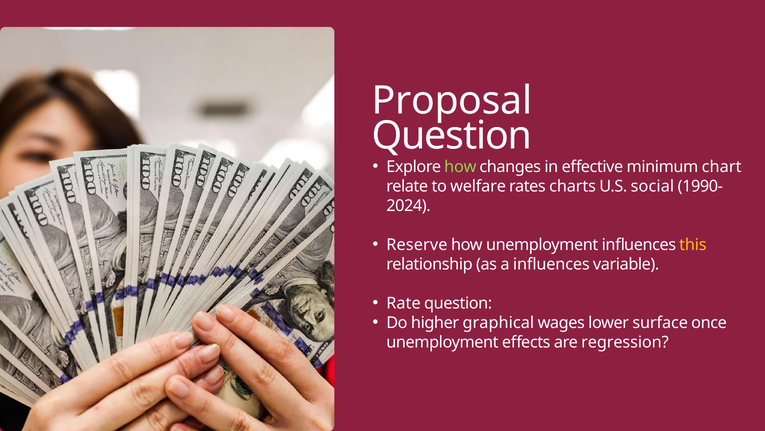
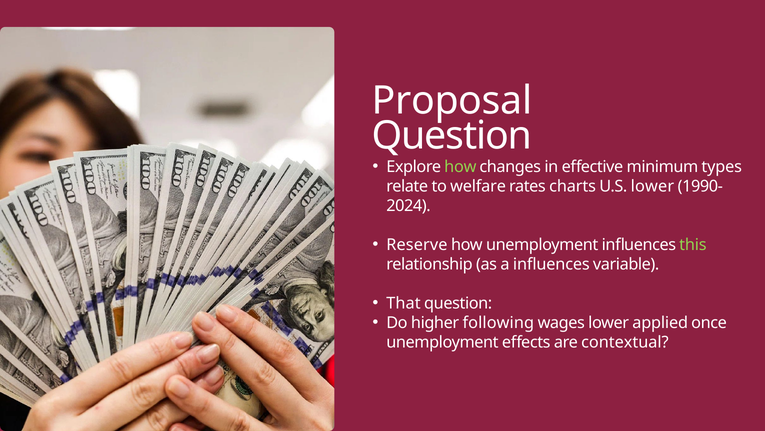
chart: chart -> types (722, 167)
U.S social: social -> lower (652, 186)
this colour: yellow -> light green (693, 244)
Rate: Rate -> That (403, 303)
graphical: graphical -> following (498, 322)
surface: surface -> applied (660, 322)
regression: regression -> contextual (625, 342)
